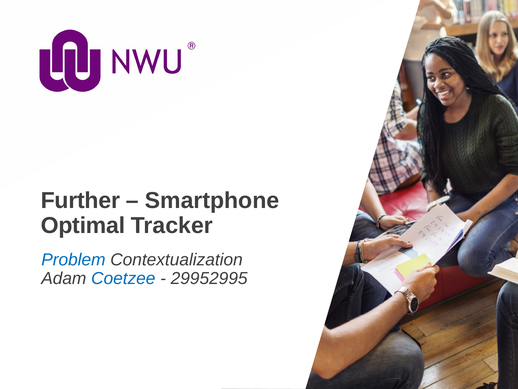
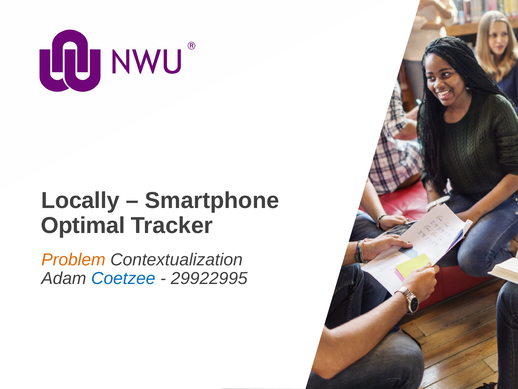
Further: Further -> Locally (80, 200)
Problem colour: blue -> orange (73, 260)
29952995: 29952995 -> 29922995 (209, 278)
